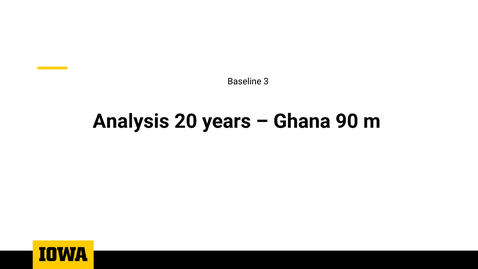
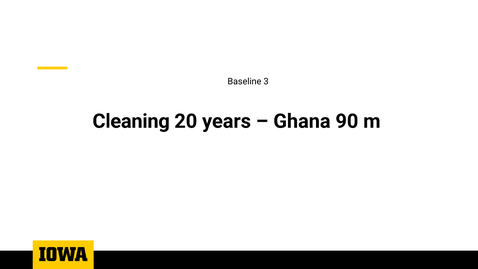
Analysis: Analysis -> Cleaning (131, 121)
